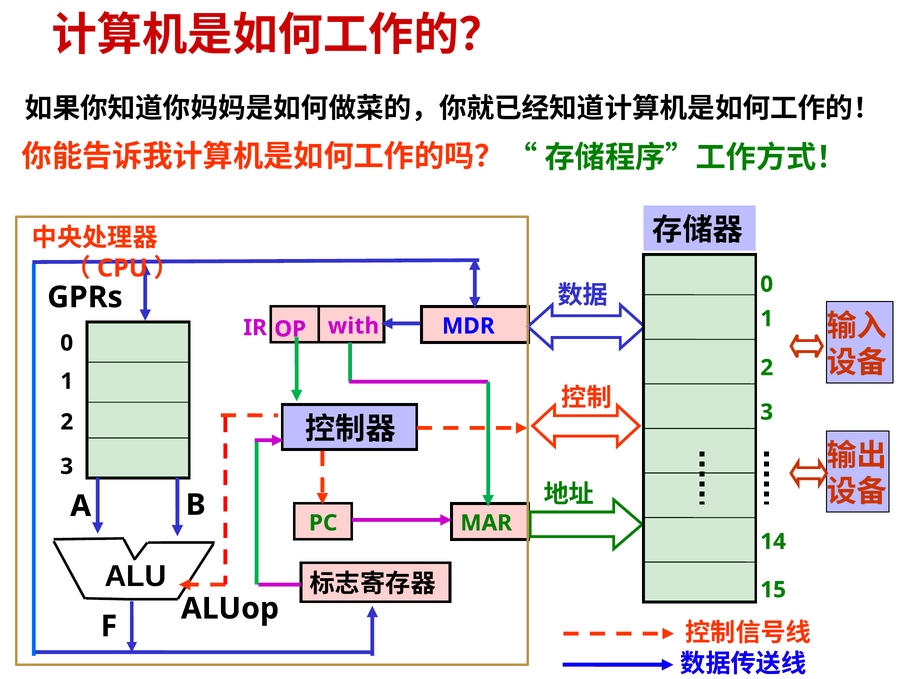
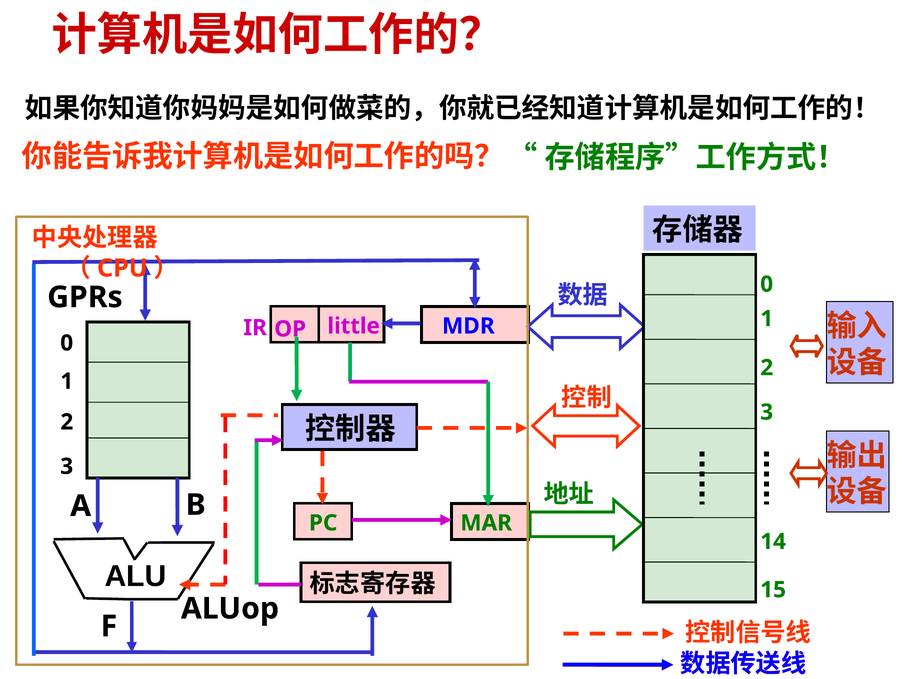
with: with -> little (354, 326)
